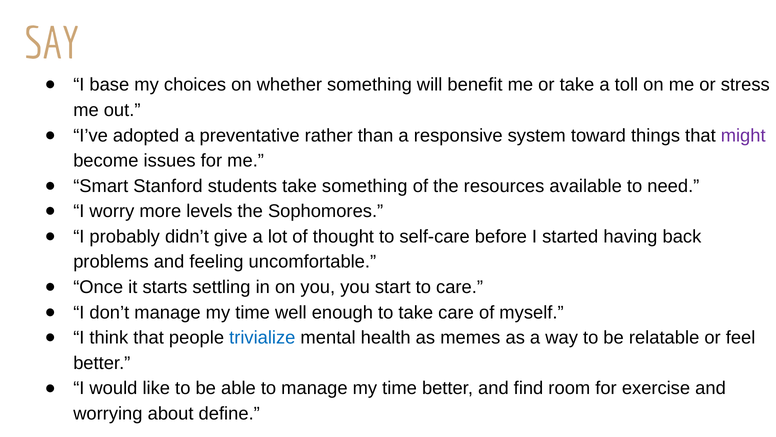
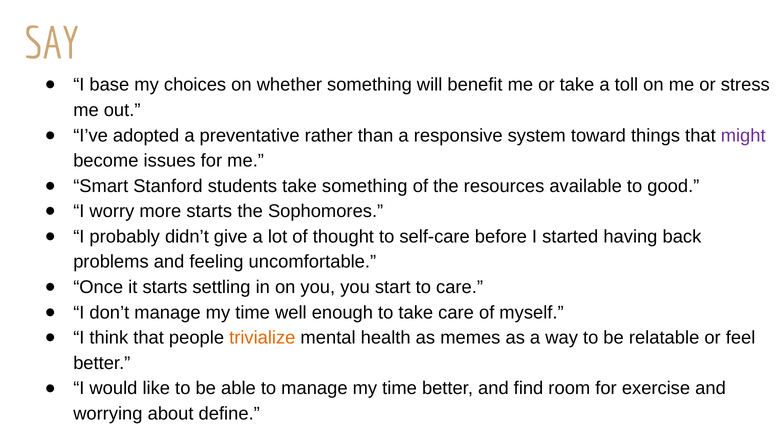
need: need -> good (673, 186)
more levels: levels -> starts (209, 211)
trivialize colour: blue -> orange (262, 337)
